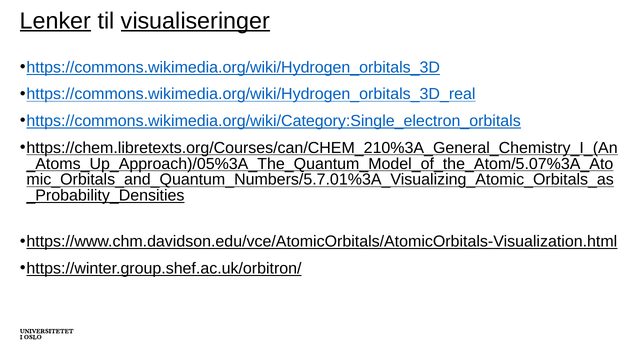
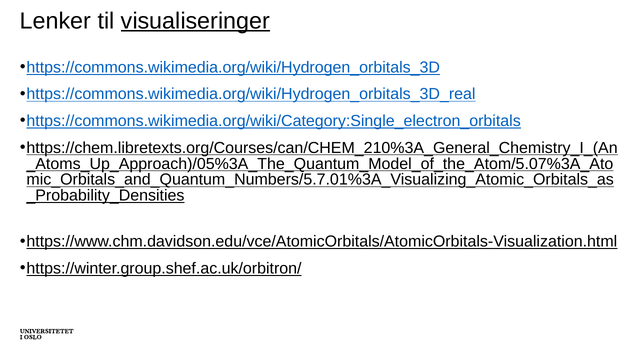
Lenker underline: present -> none (56, 21)
